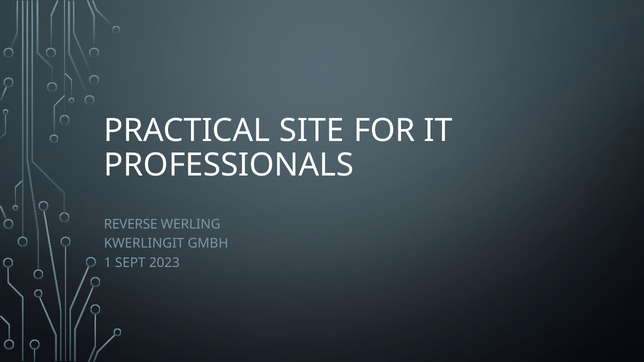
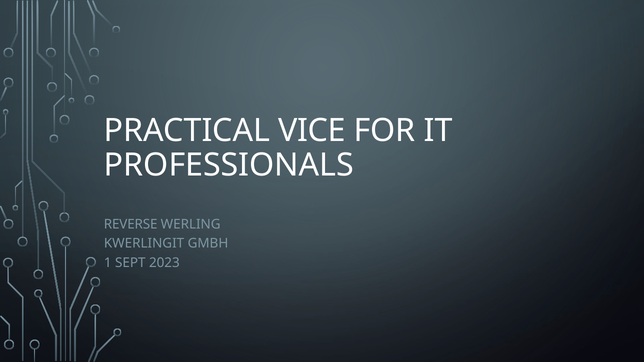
SITE: SITE -> VICE (312, 131)
